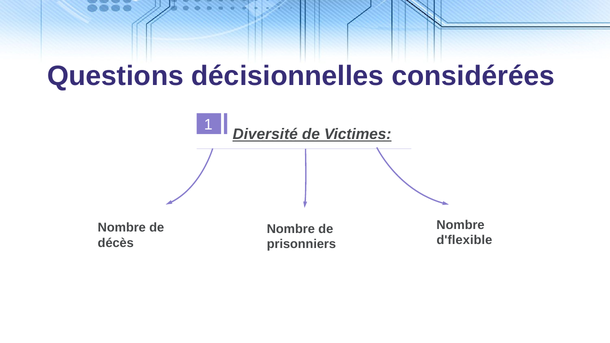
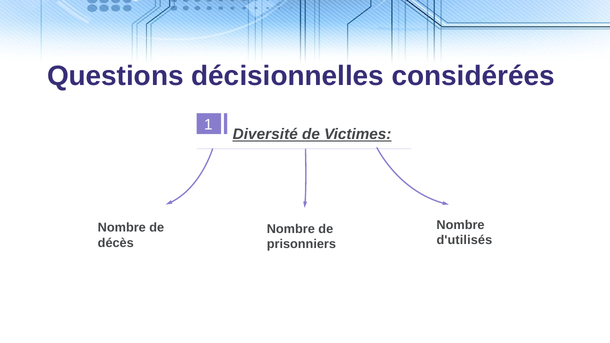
d'flexible: d'flexible -> d'utilisés (464, 240)
